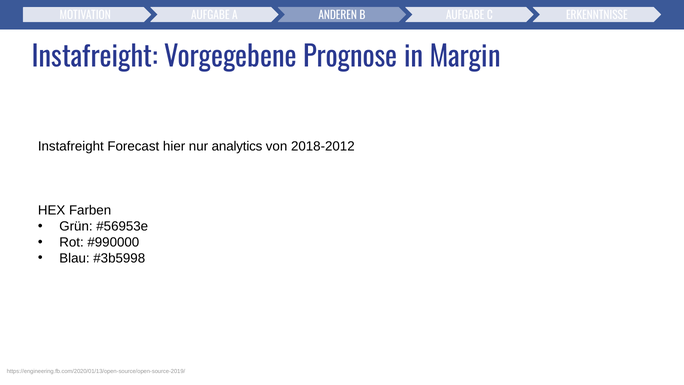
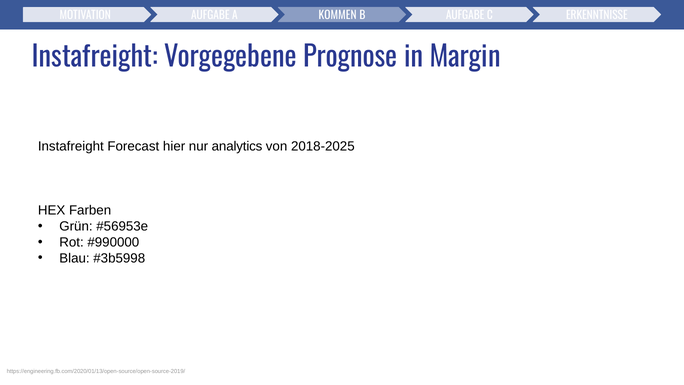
ANDEREN: ANDEREN -> KOMMEN (338, 15)
2018-2012: 2018-2012 -> 2018-2025 (323, 146)
